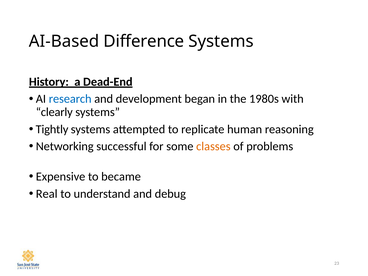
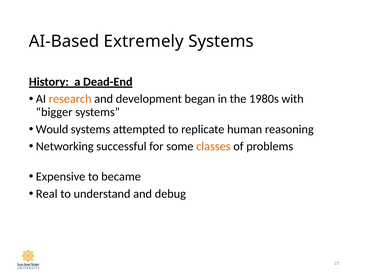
Difference: Difference -> Extremely (144, 41)
research colour: blue -> orange (70, 99)
clearly: clearly -> bigger (54, 112)
Tightly: Tightly -> Would (52, 129)
